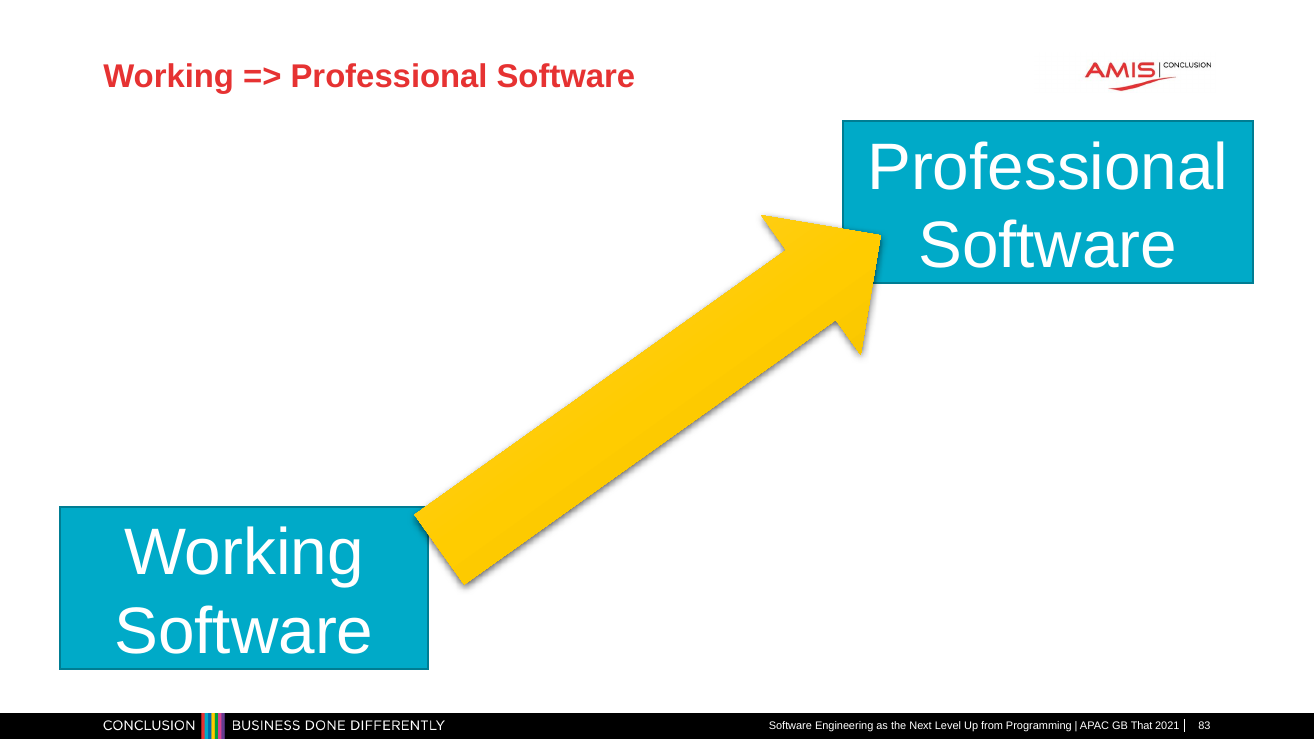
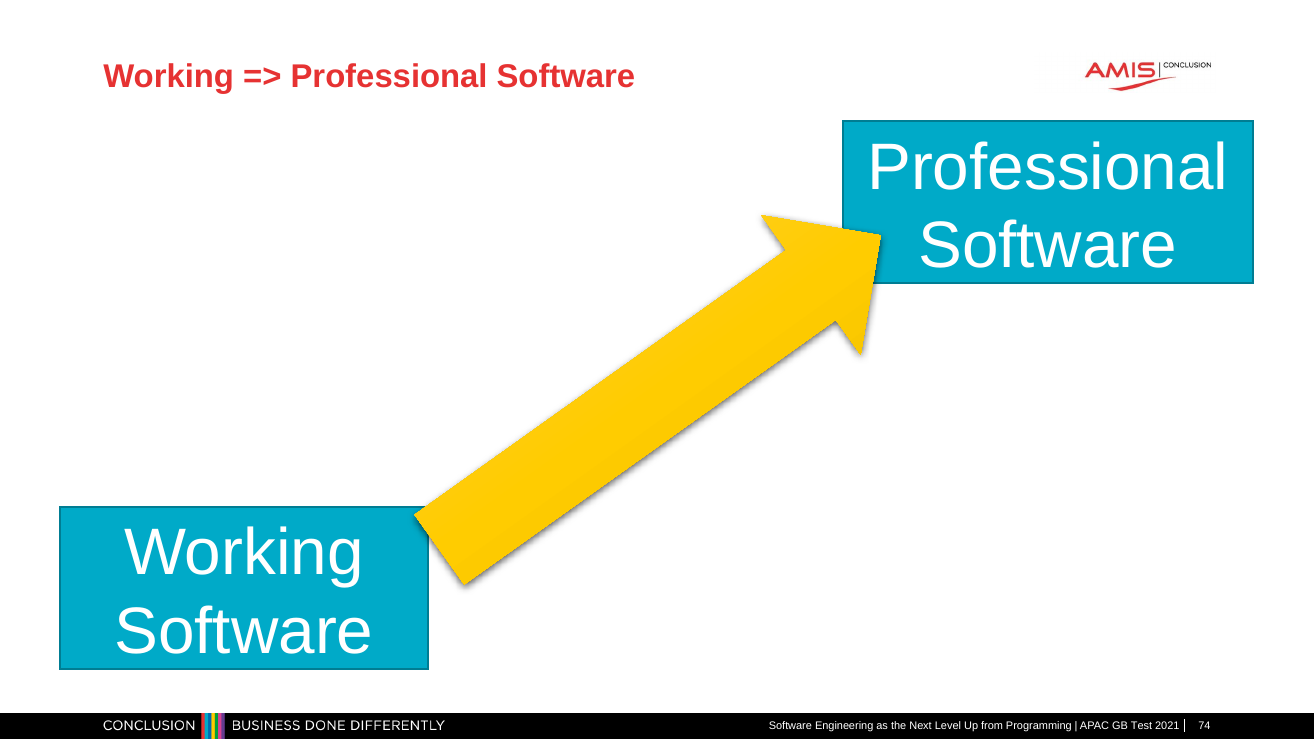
That: That -> Test (1142, 726)
83: 83 -> 74 (1205, 726)
